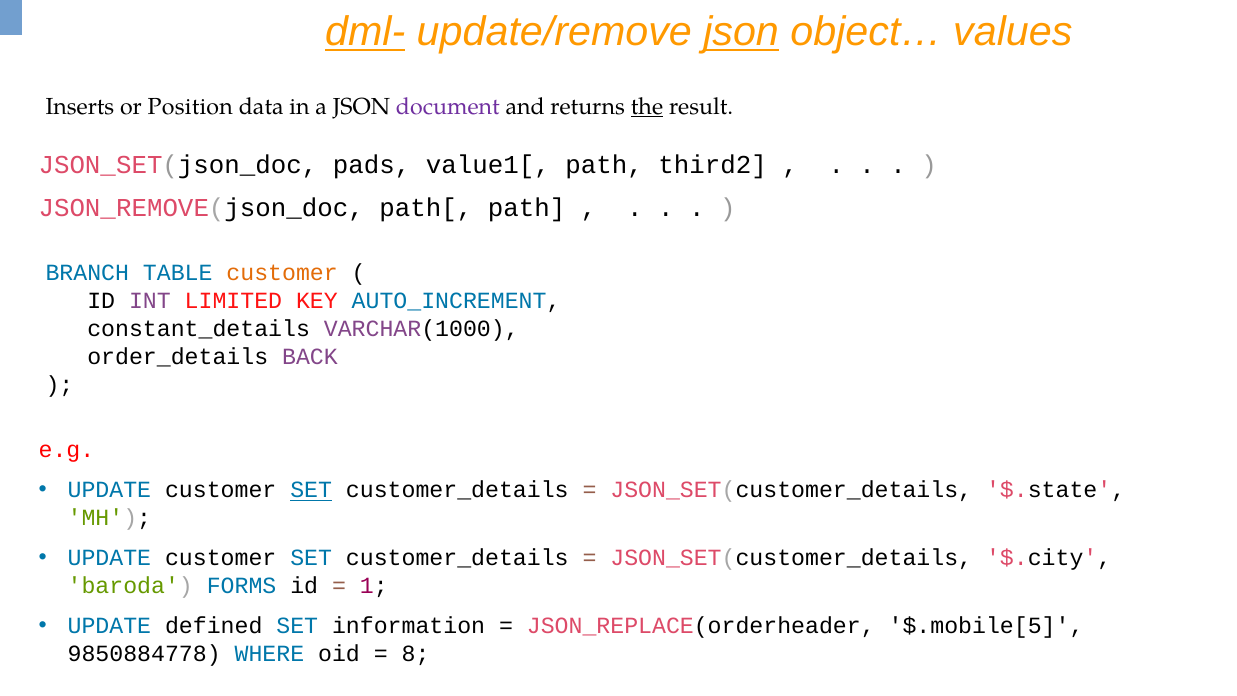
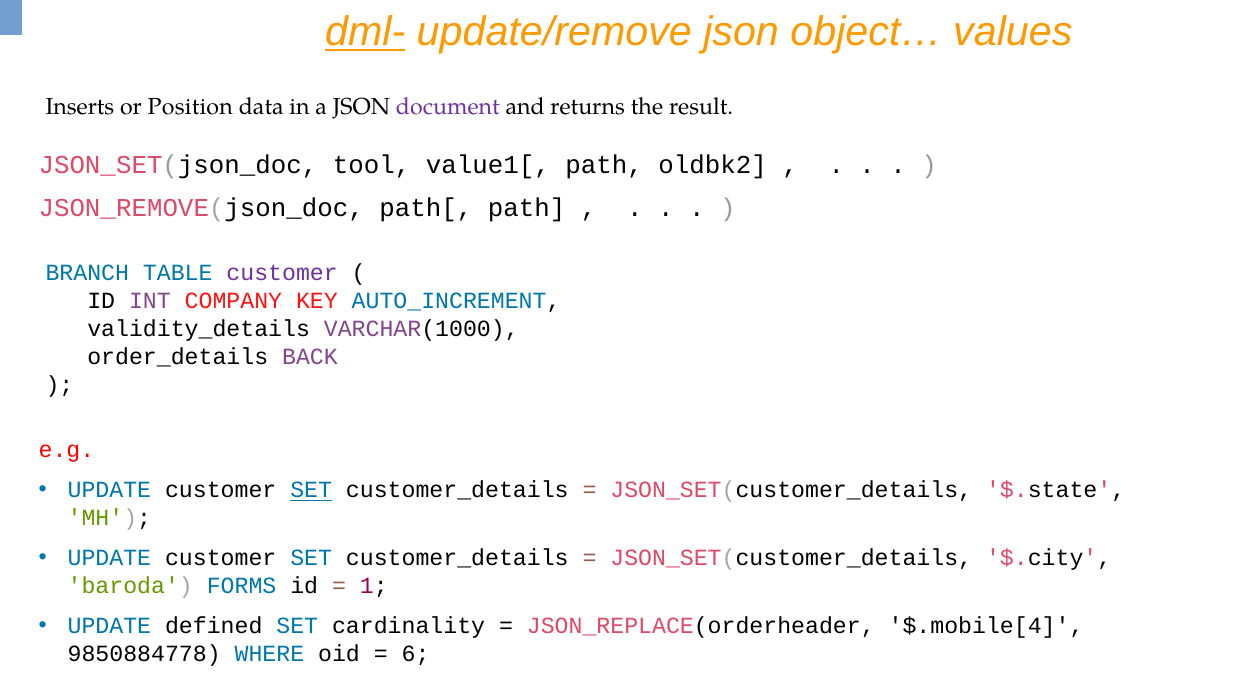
json underline: present -> none (741, 32)
the underline: present -> none (647, 107)
pads: pads -> tool (372, 165)
third2: third2 -> oldbk2 (713, 165)
customer colour: orange -> purple (282, 273)
LIMITED: LIMITED -> COMPANY (233, 301)
constant_details: constant_details -> validity_details (199, 329)
information: information -> cardinality (409, 626)
$.mobile[5: $.mobile[5 -> $.mobile[4 (986, 626)
8: 8 -> 6 (416, 654)
